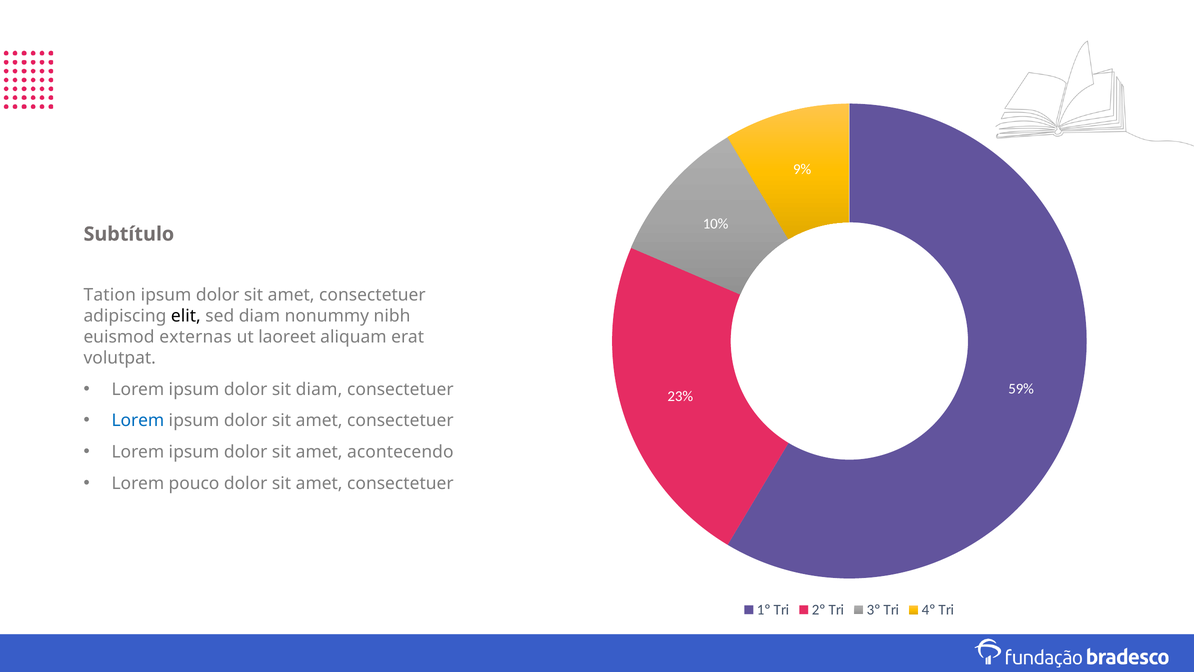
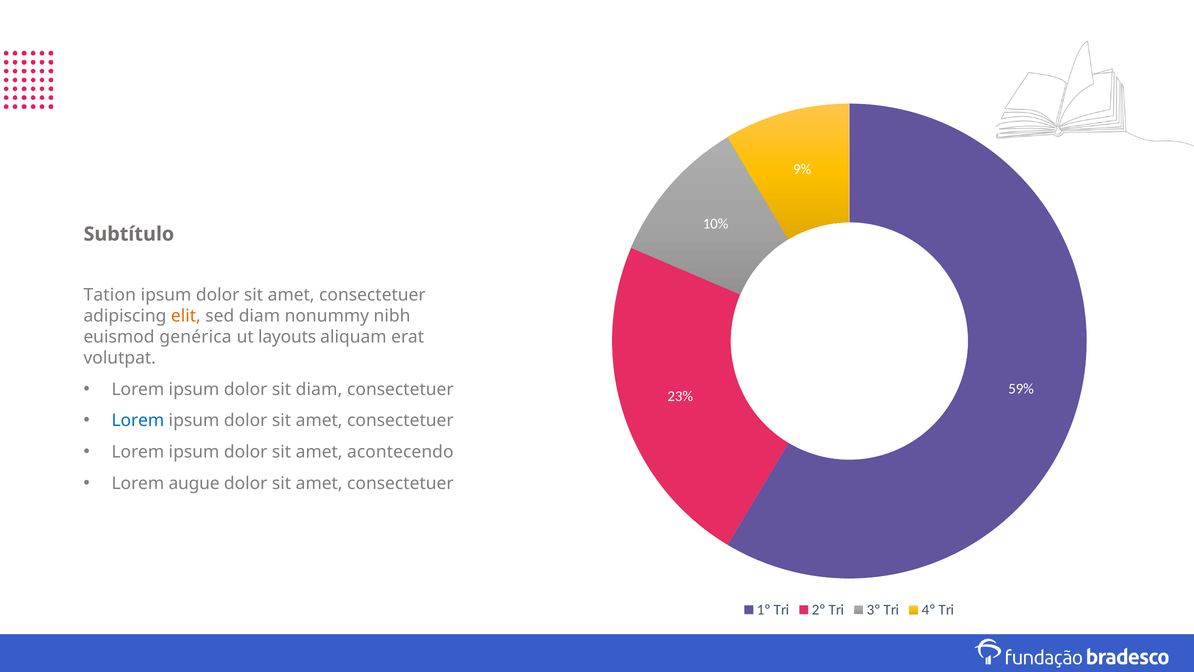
elit colour: black -> orange (186, 316)
externas: externas -> genérica (196, 337)
laoreet: laoreet -> layouts (287, 337)
pouco: pouco -> augue (194, 483)
